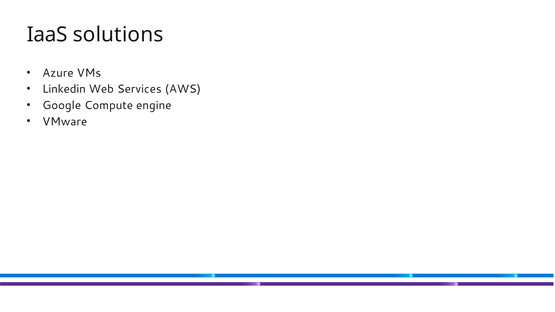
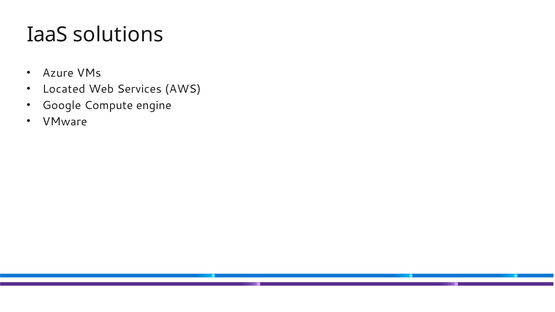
Linkedin: Linkedin -> Located (64, 89)
